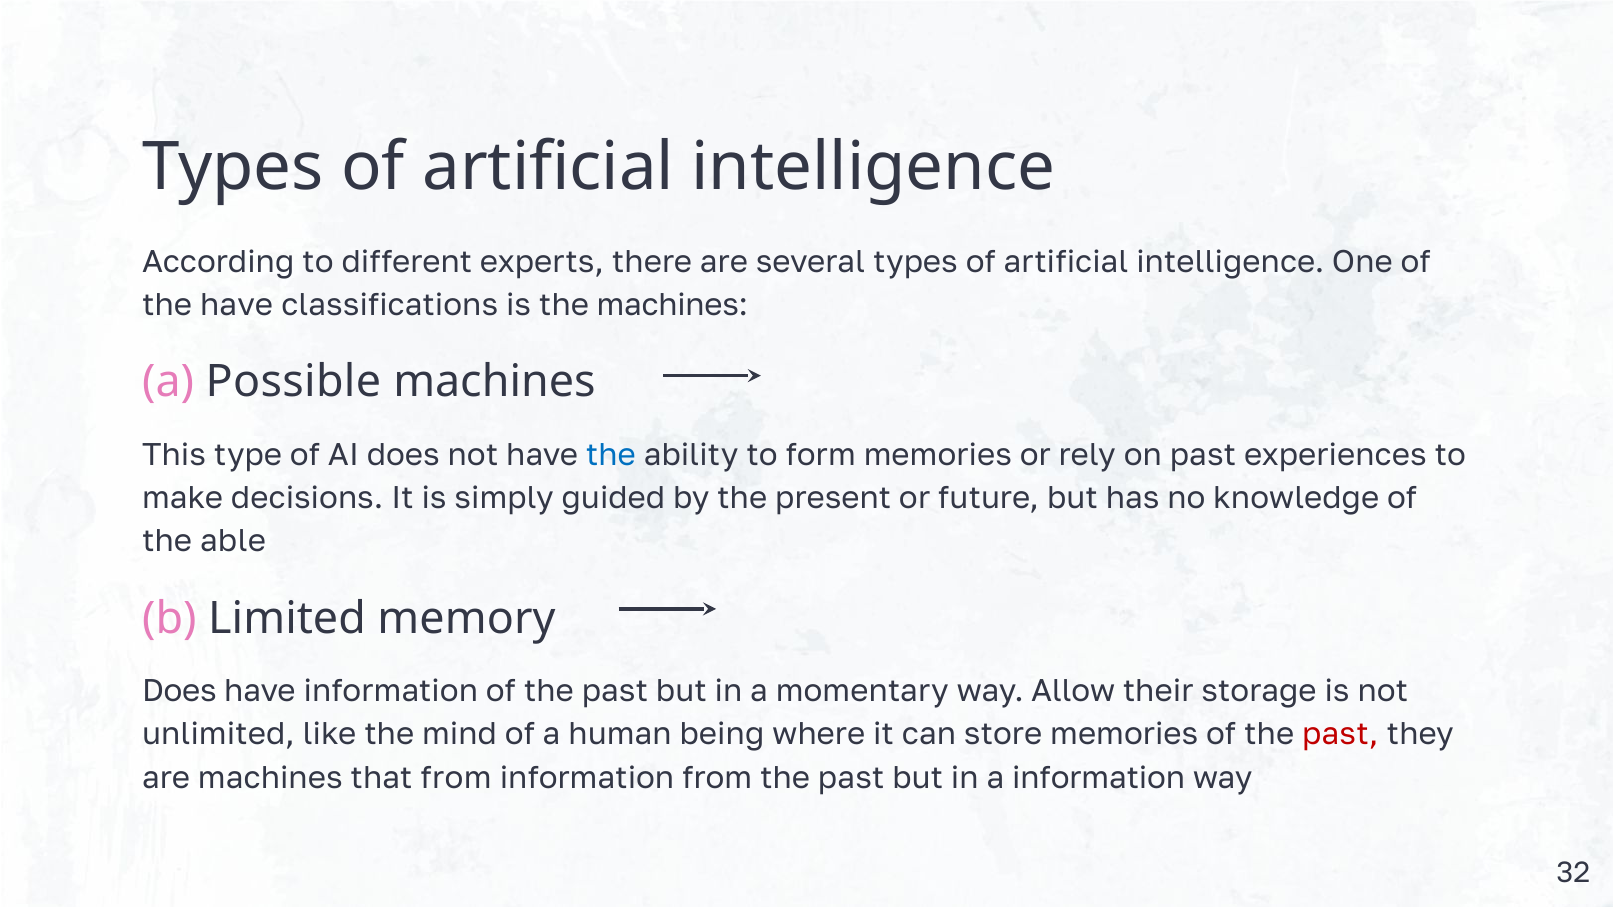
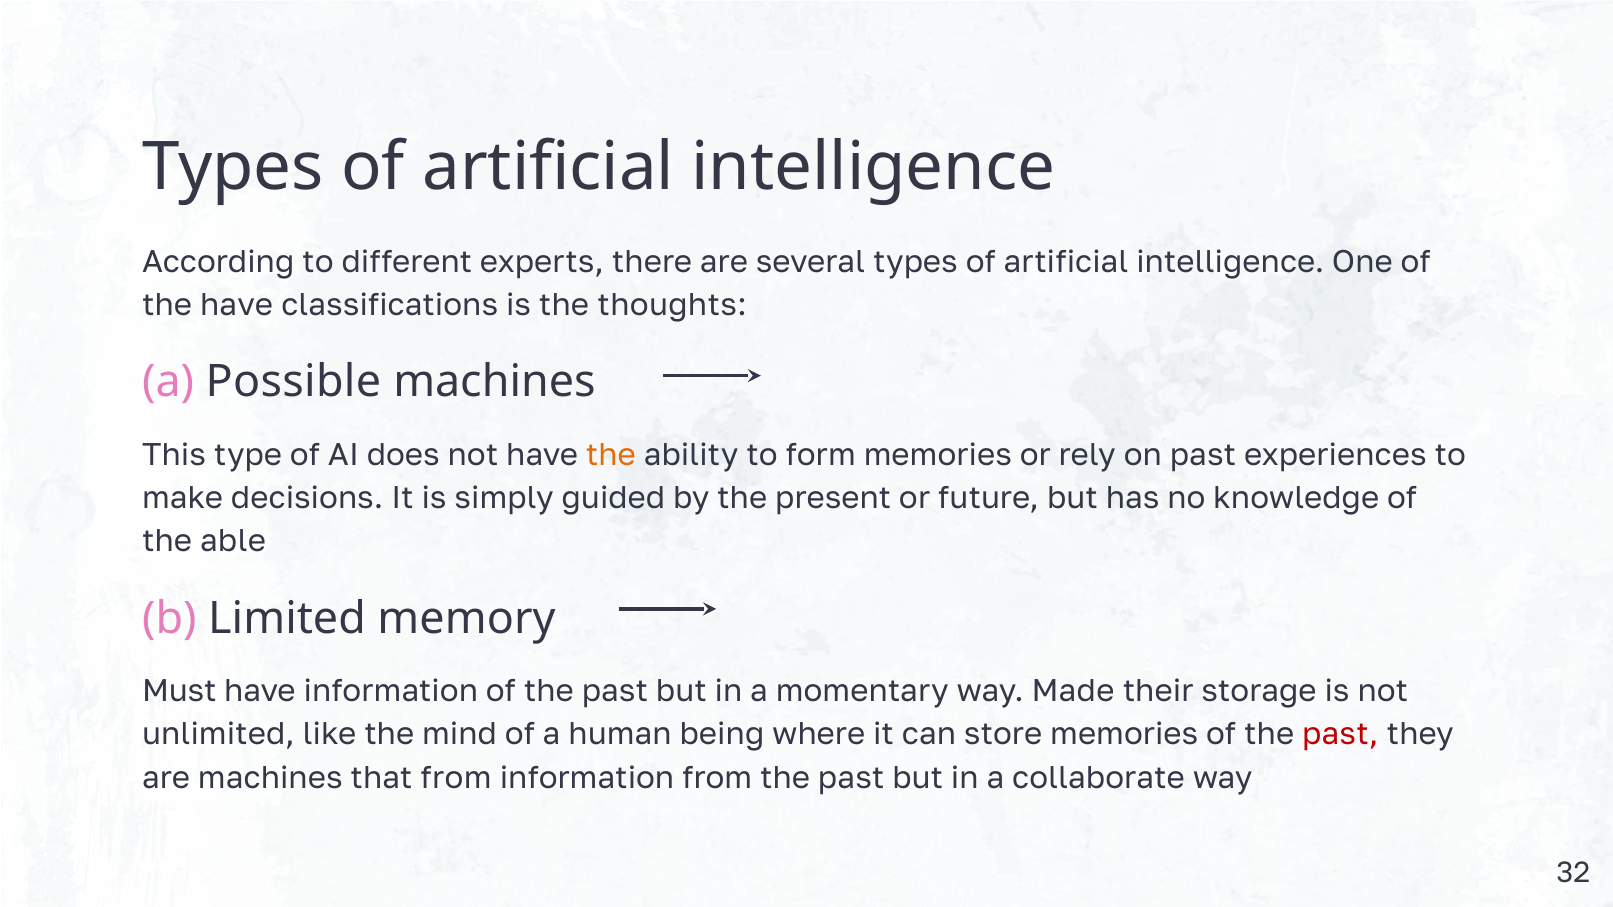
the machines: machines -> thoughts (672, 305)
the colour: blue -> orange (611, 455)
Does: Does -> Must (179, 691)
Allow: Allow -> Made (1073, 691)
a information: information -> collaborate (1099, 778)
